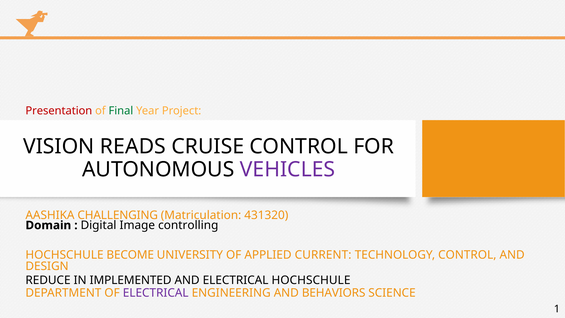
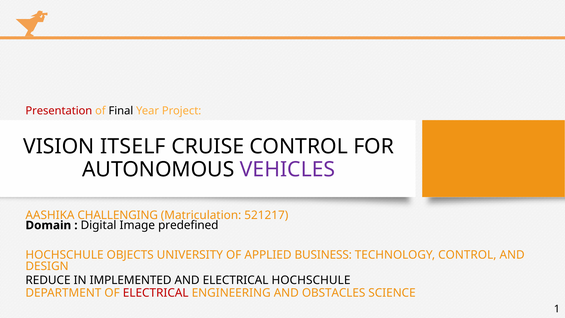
Final colour: green -> black (121, 111)
READS: READS -> ITSELF (133, 147)
431320: 431320 -> 521217 (266, 215)
controlling: controlling -> predefined (188, 225)
BECOME: BECOME -> OBJECTS (130, 255)
CURRENT: CURRENT -> BUSINESS (323, 255)
ELECTRICAL colour: purple -> red (156, 293)
BEHAVIORS: BEHAVIORS -> OBSTACLES (334, 293)
